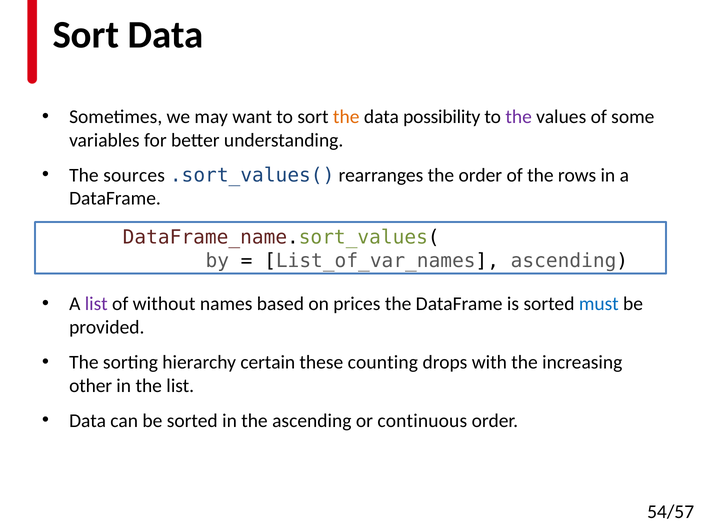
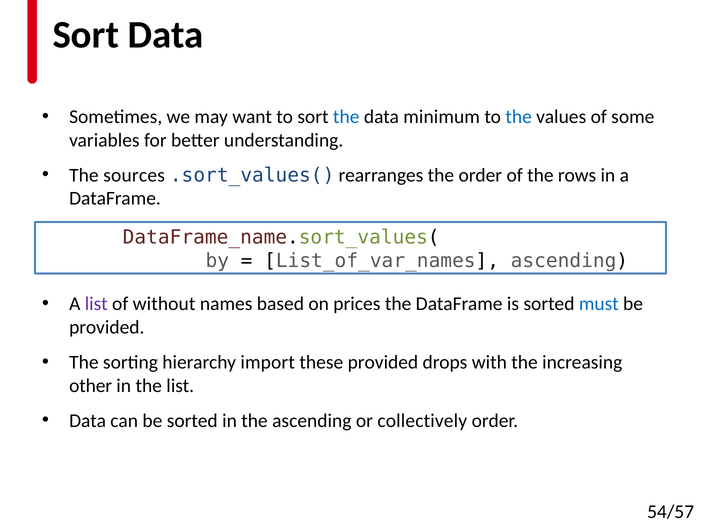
the colour: orange -> blue (346, 117)
possibility: possibility -> minimum (442, 117)
the colour: purple -> blue (519, 117)
certain: certain -> import (268, 362)
these counting: counting -> provided (383, 362)
continuous: continuous -> collectively (422, 420)
